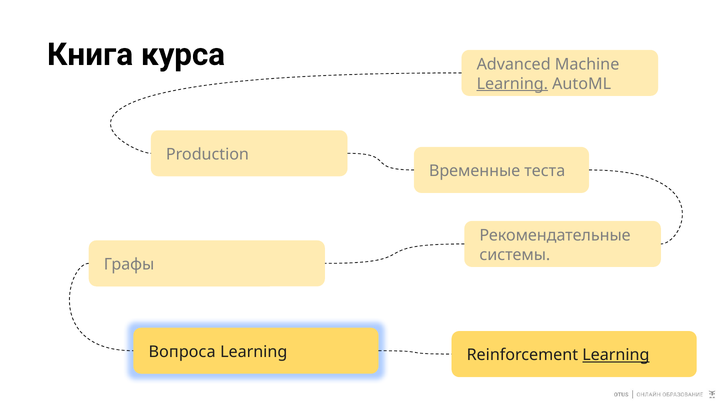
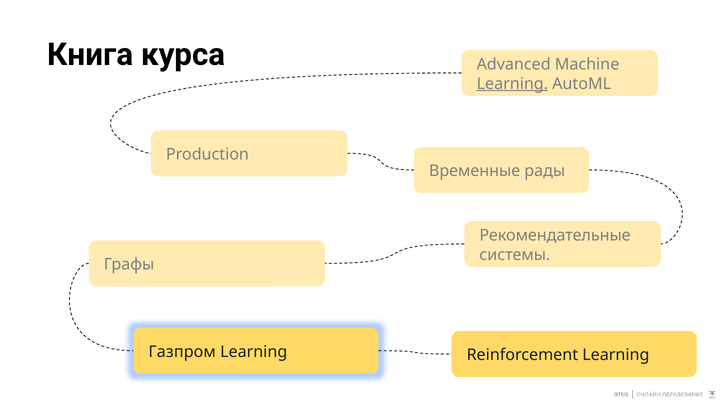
теста: теста -> рады (545, 171)
Вопроса: Вопроса -> Газпром (182, 352)
Learning underline: present -> none (616, 355)
